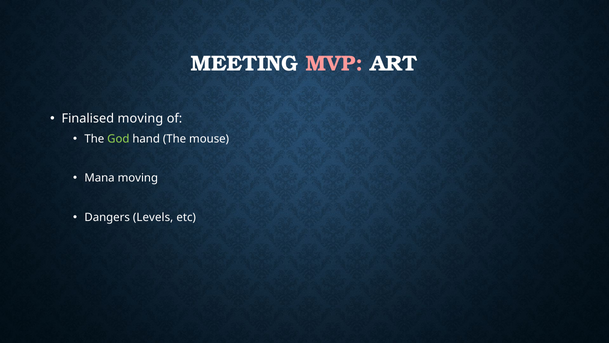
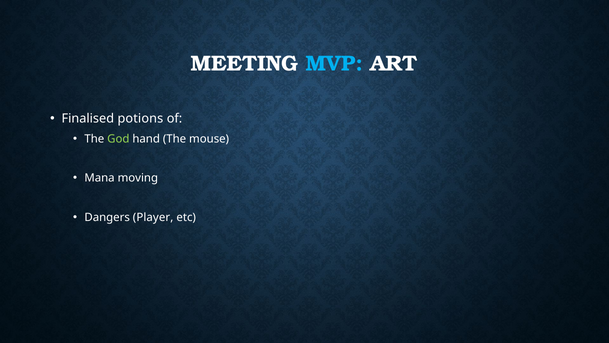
MVP colour: pink -> light blue (334, 63)
Finalised moving: moving -> potions (140, 119)
Levels: Levels -> Player (153, 217)
